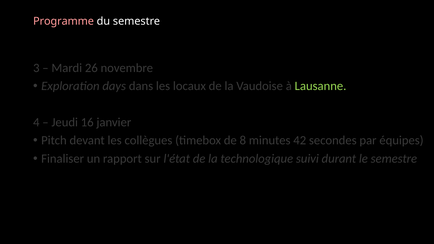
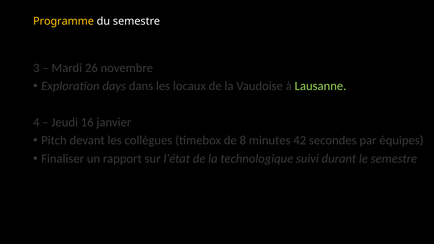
Programme colour: pink -> yellow (64, 21)
